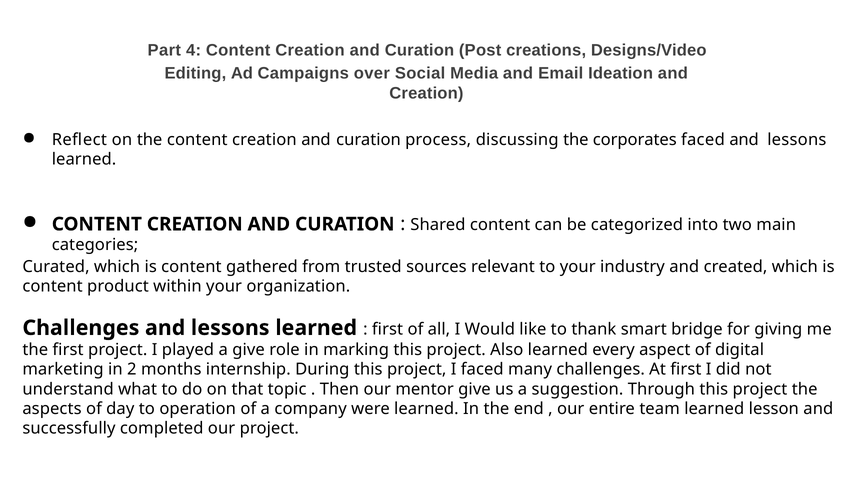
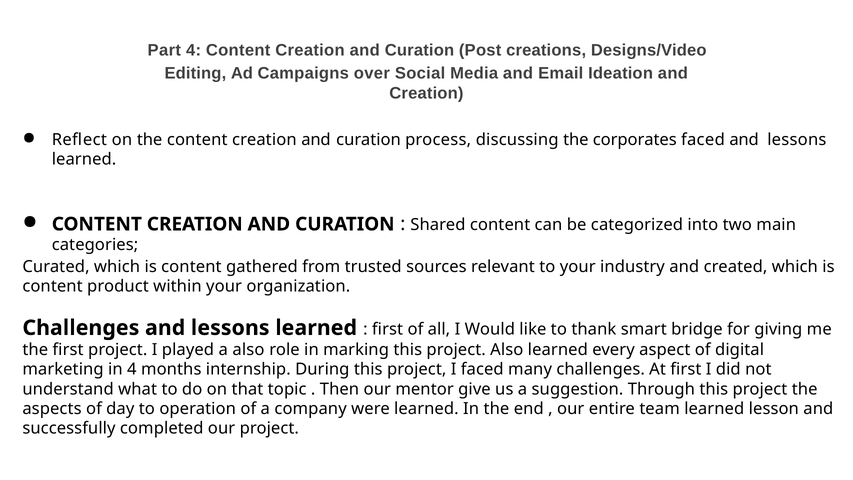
a give: give -> also (248, 350)
in 2: 2 -> 4 (132, 369)
